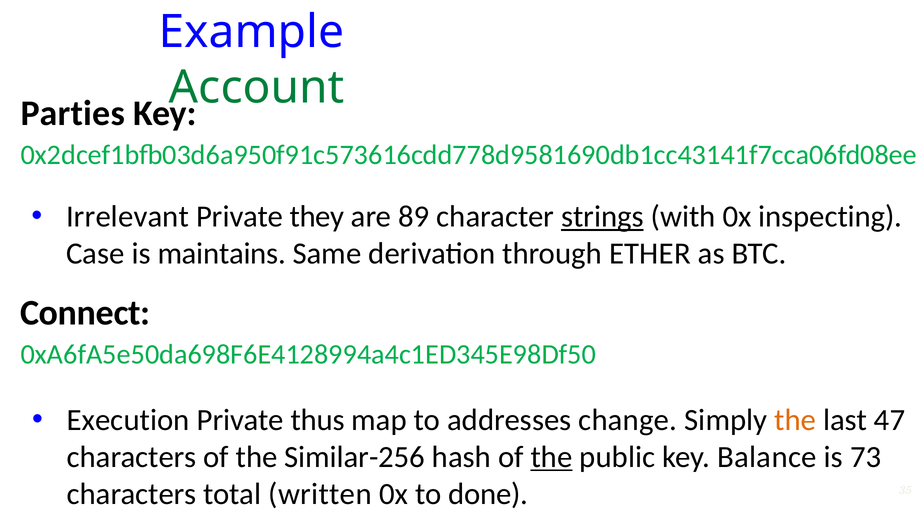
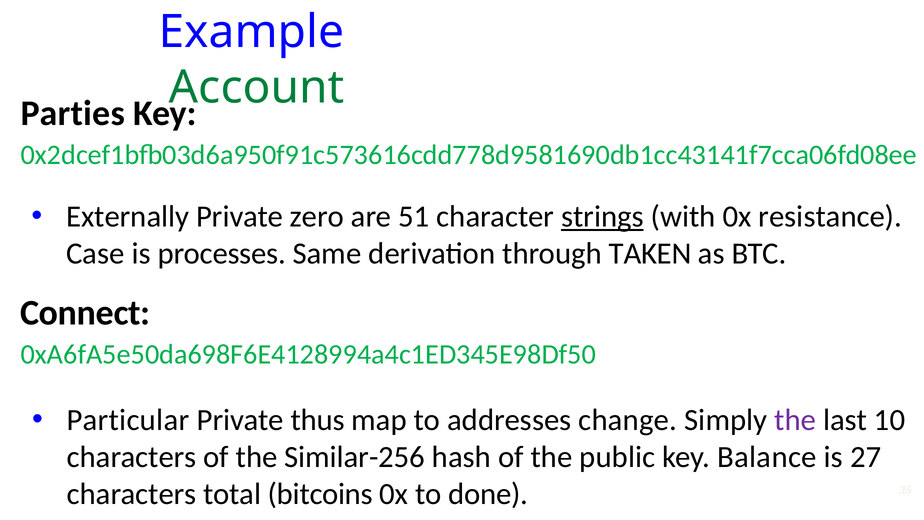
Irrelevant: Irrelevant -> Externally (128, 216)
they: they -> zero (317, 216)
89: 89 -> 51 (414, 216)
inspecting: inspecting -> resistance (830, 216)
maintains: maintains -> processes (222, 253)
ETHER: ETHER -> TAKEN (650, 253)
Execution: Execution -> Particular (128, 420)
the colour: orange -> purple (795, 420)
47: 47 -> 10 (890, 420)
the underline: present -> none (552, 457)
73: 73 -> 27 (866, 457)
written: written -> bitcoins (320, 494)
